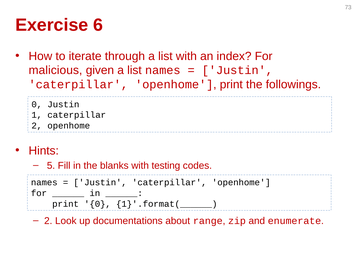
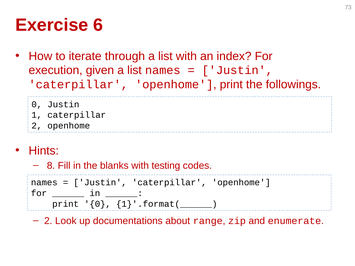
malicious: malicious -> execution (56, 70)
5: 5 -> 8 (51, 166)
